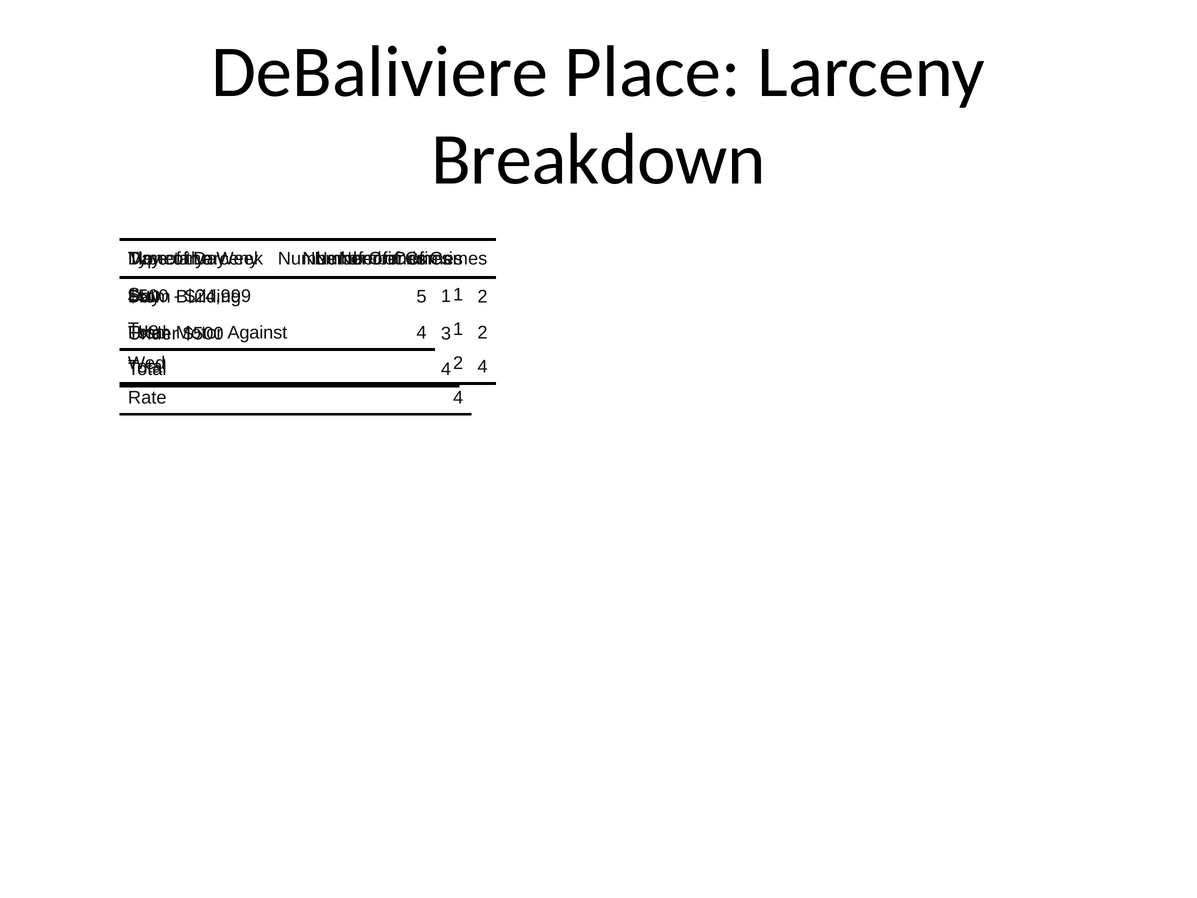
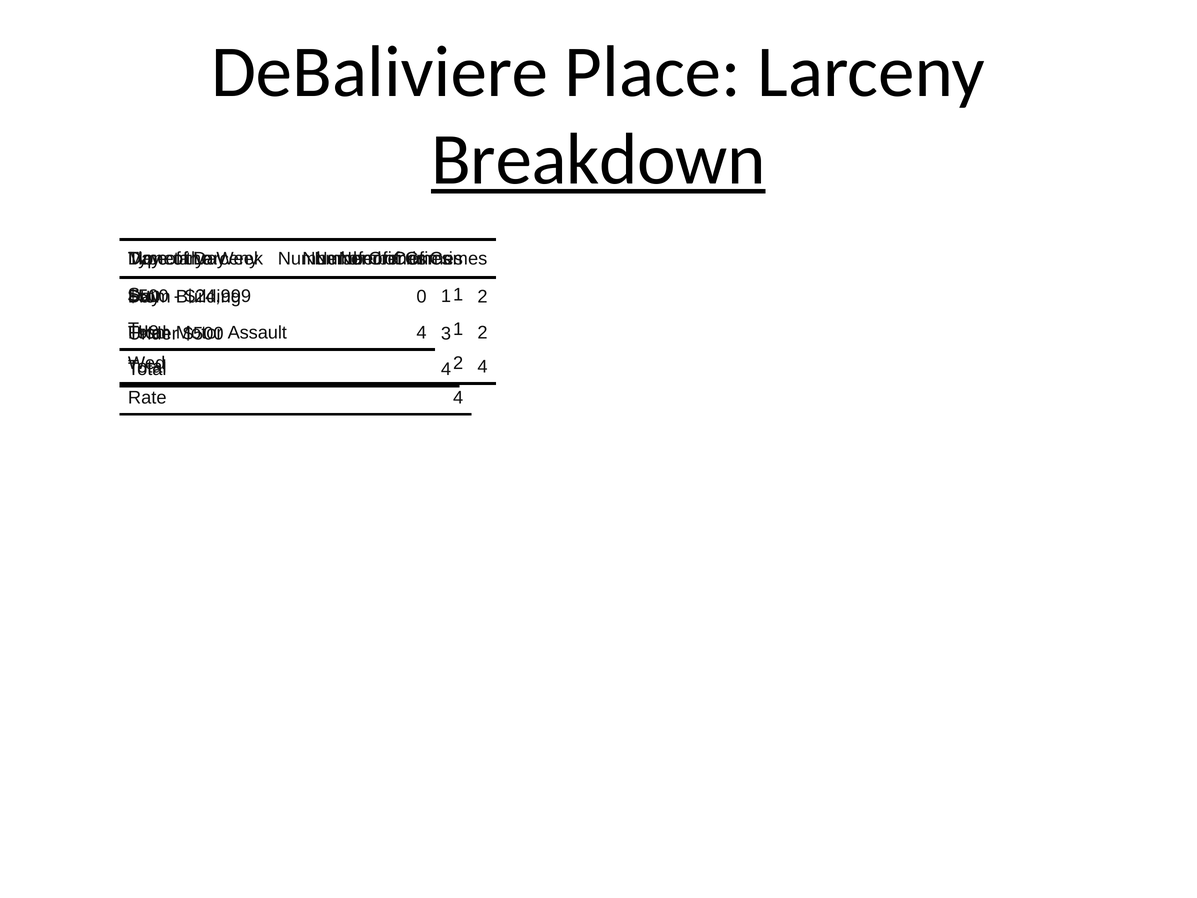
Breakdown underline: none -> present (598, 160)
5: 5 -> 0 (422, 297)
Against: Against -> Assault (257, 333)
